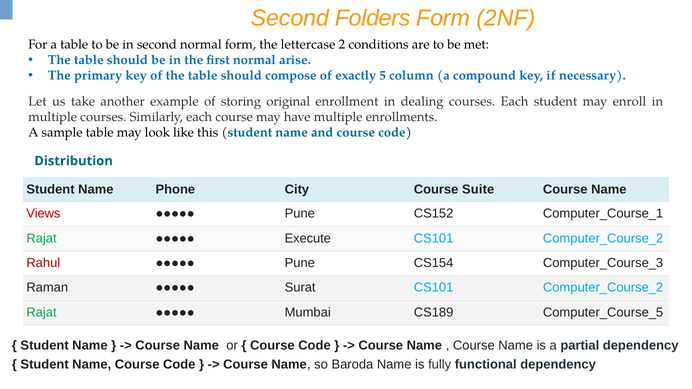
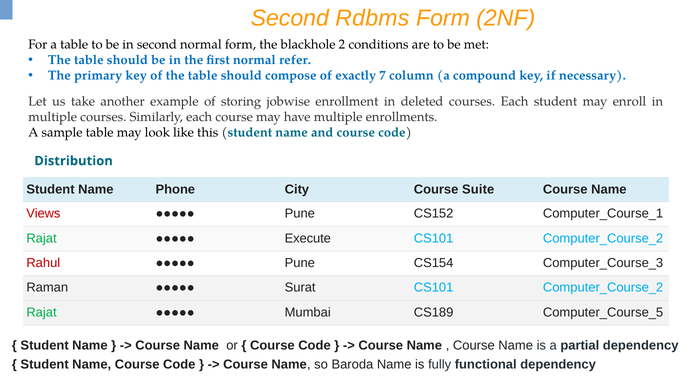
Folders: Folders -> Rdbms (372, 18)
lettercase: lettercase -> blackhole (308, 45)
arise: arise -> refer (295, 60)
5: 5 -> 7 (383, 76)
original: original -> jobwise (288, 102)
dealing: dealing -> deleted (422, 102)
